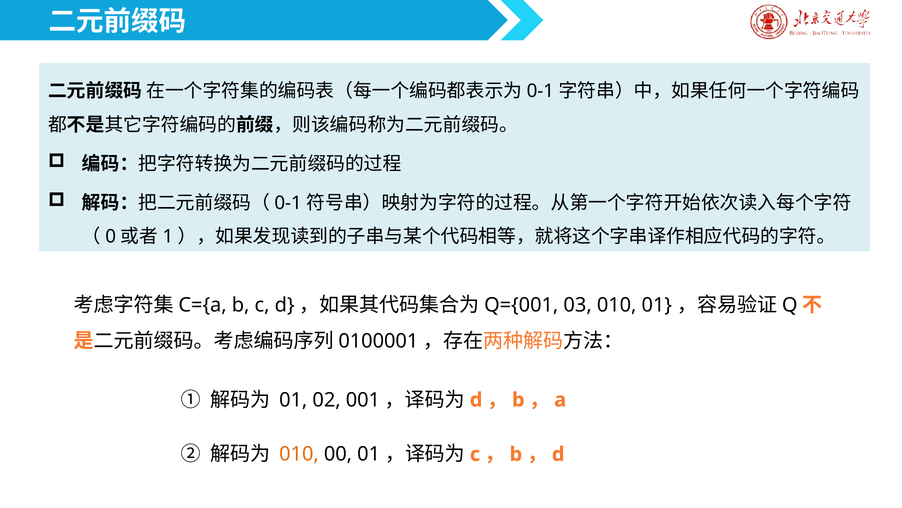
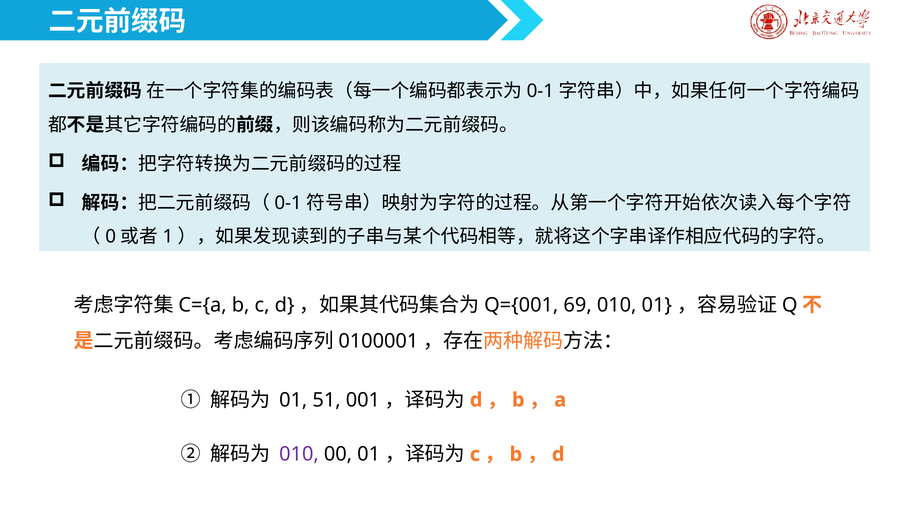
03: 03 -> 69 (578, 305)
02: 02 -> 51 (327, 399)
010 colour: orange -> purple (299, 454)
